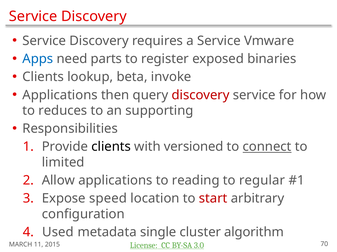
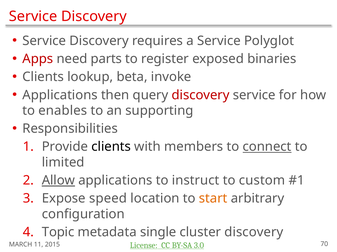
Vmware: Vmware -> Polyglot (269, 41)
Apps colour: blue -> red (38, 59)
reduces: reduces -> enables (63, 111)
versioned: versioned -> members (194, 147)
Allow underline: none -> present (58, 181)
reading: reading -> instruct (196, 181)
regular: regular -> custom (262, 181)
start colour: red -> orange (213, 199)
Used: Used -> Topic (58, 233)
cluster algorithm: algorithm -> discovery (254, 233)
